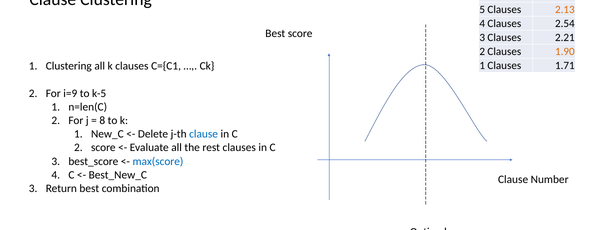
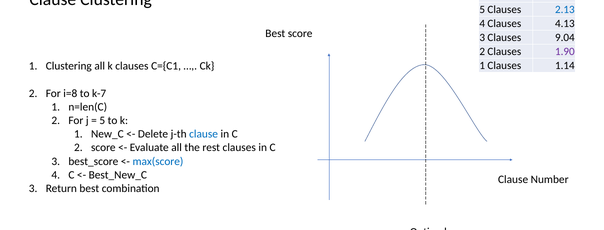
2.13 colour: orange -> blue (565, 10)
2.54: 2.54 -> 4.13 (565, 24)
2.21: 2.21 -> 9.04 (565, 38)
1.90 colour: orange -> purple (565, 52)
1.71: 1.71 -> 1.14 (565, 66)
i=9: i=9 -> i=8 (70, 93)
k-5: k-5 -> k-7 (99, 93)
8: 8 -> 5 (102, 121)
